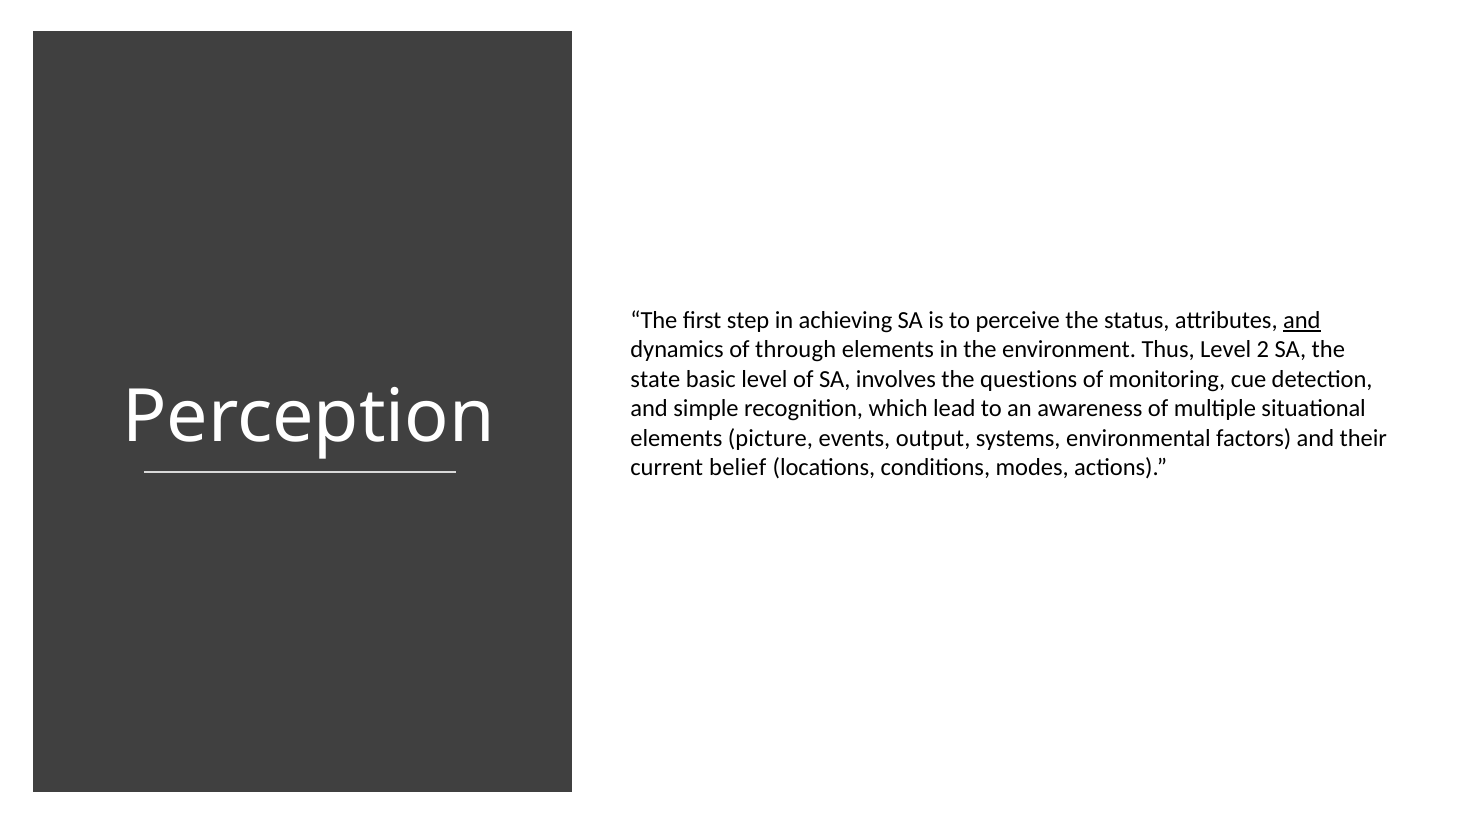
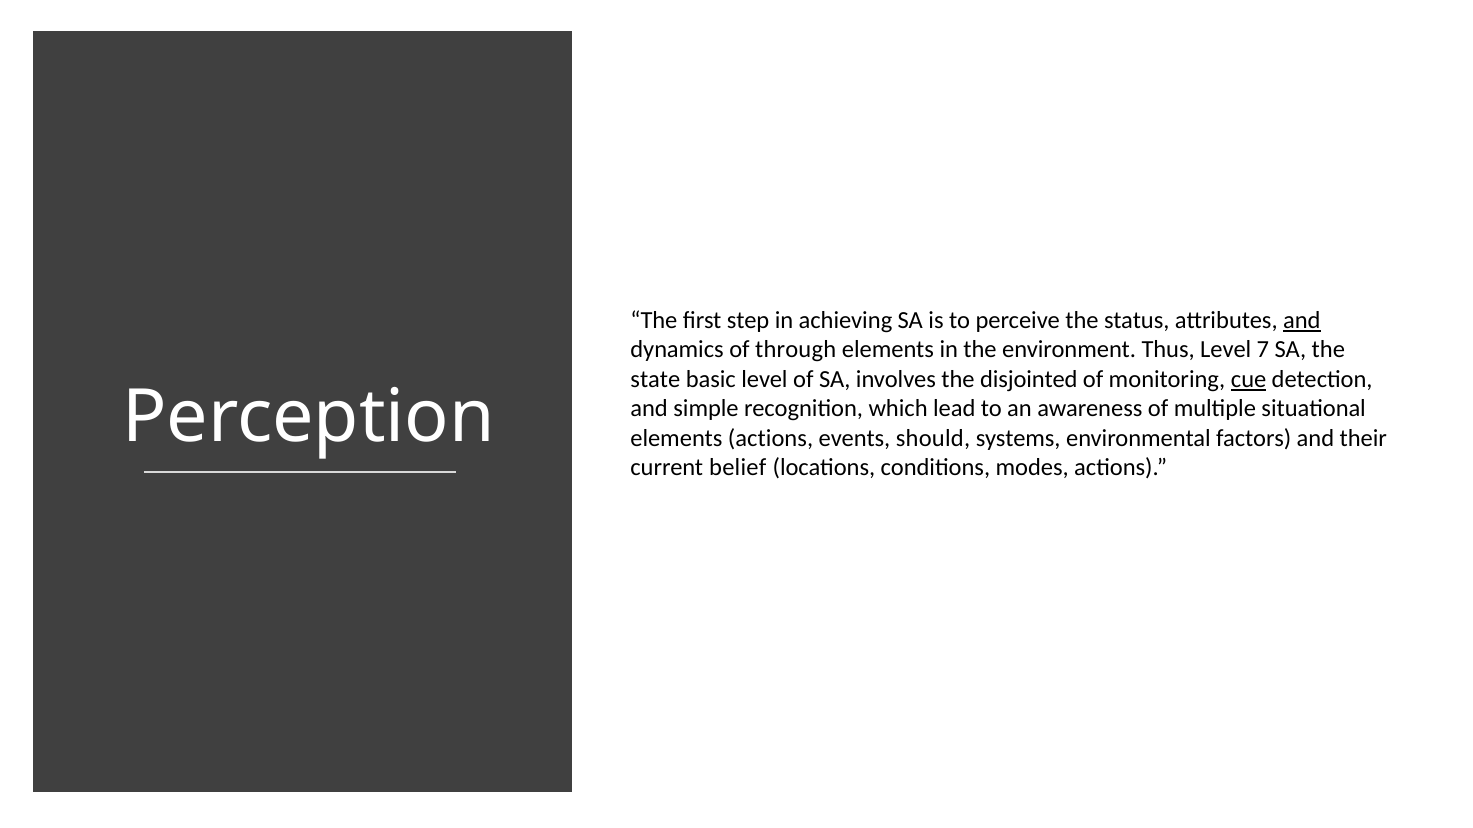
2: 2 -> 7 (1263, 350)
questions: questions -> disjointed (1029, 380)
cue underline: none -> present (1249, 380)
elements picture: picture -> actions (771, 438)
output: output -> should (933, 438)
